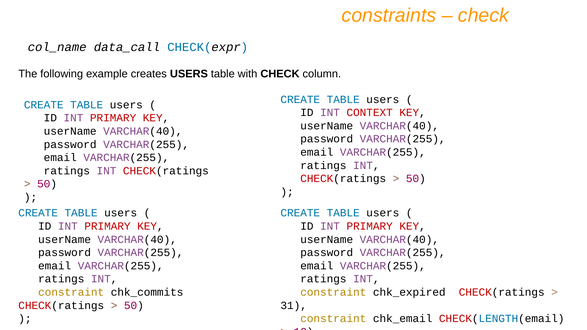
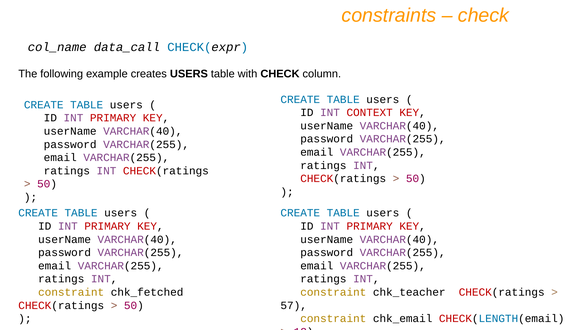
chk_commits: chk_commits -> chk_fetched (147, 292)
chk_expired: chk_expired -> chk_teacher (409, 292)
31: 31 -> 57 (294, 306)
